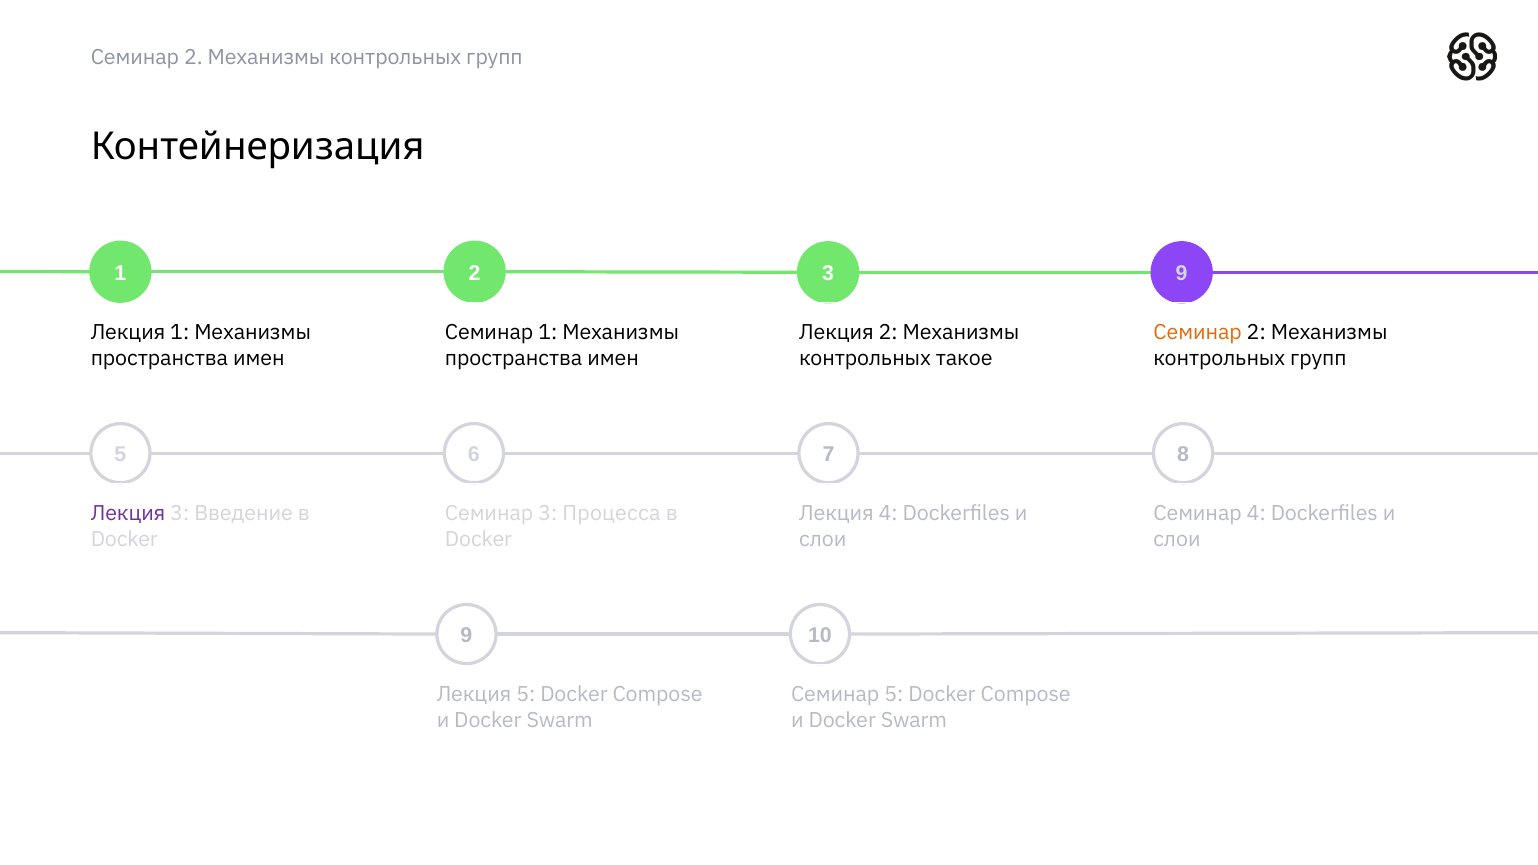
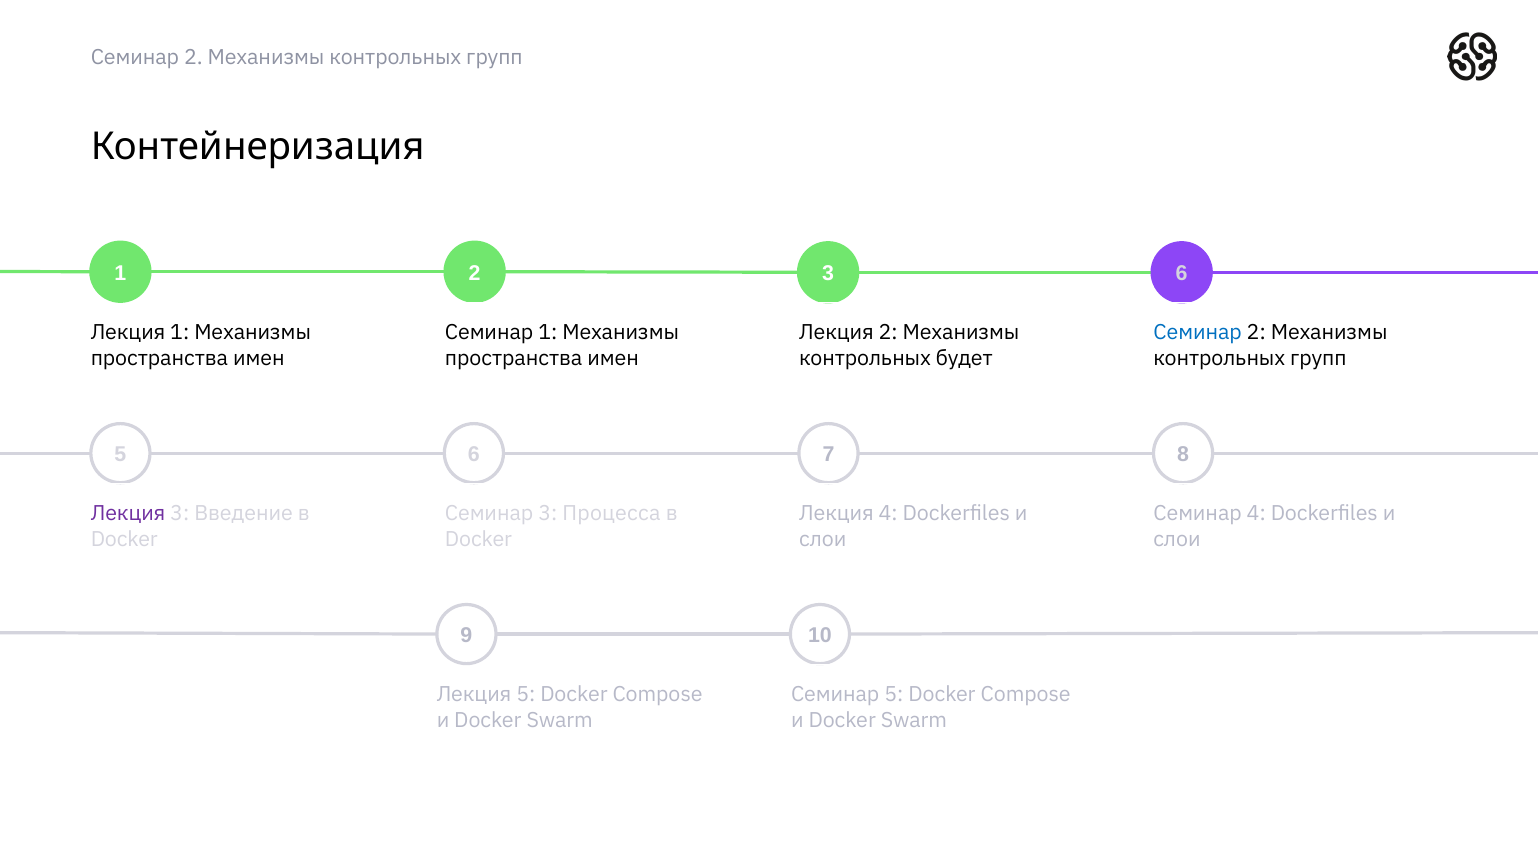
3 9: 9 -> 6 (1182, 274)
Семинар colour: orange -> blue (1198, 332)
такое: такое -> будет (964, 358)
